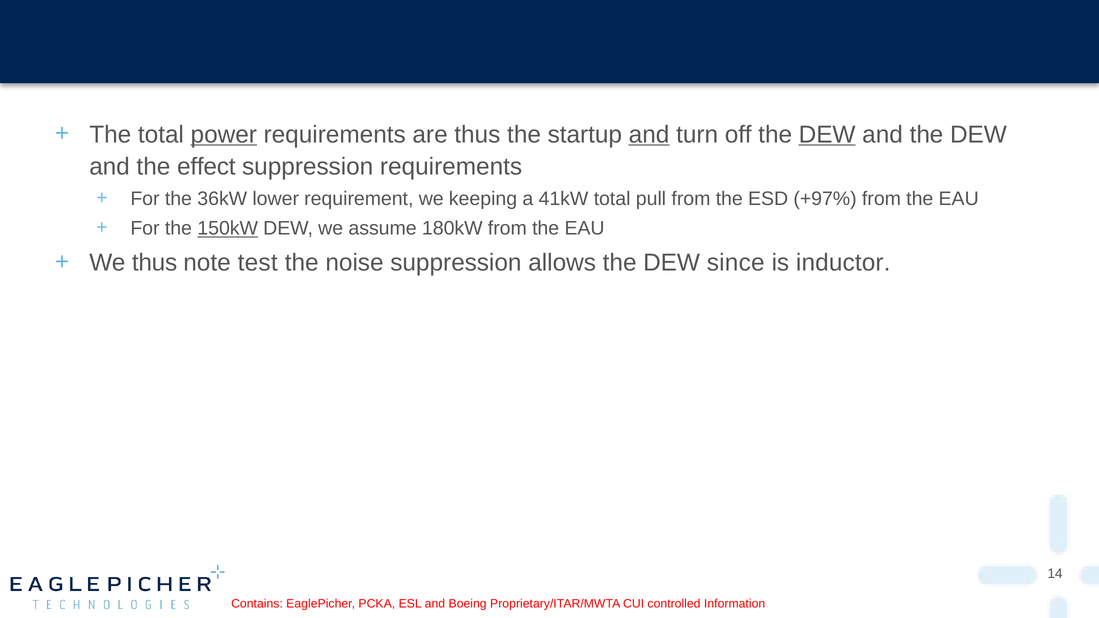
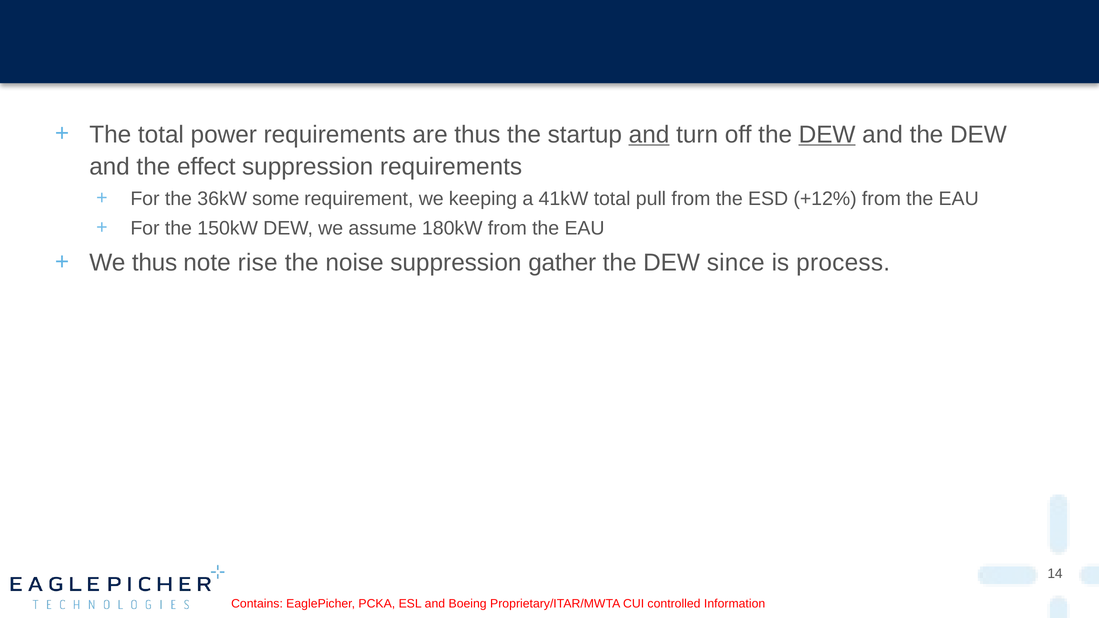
power underline: present -> none (224, 135)
lower: lower -> some (276, 199)
+97%: +97% -> +12% (825, 199)
150kW underline: present -> none (228, 229)
test: test -> rise (258, 263)
allows: allows -> gather (562, 263)
inductor: inductor -> process (843, 263)
